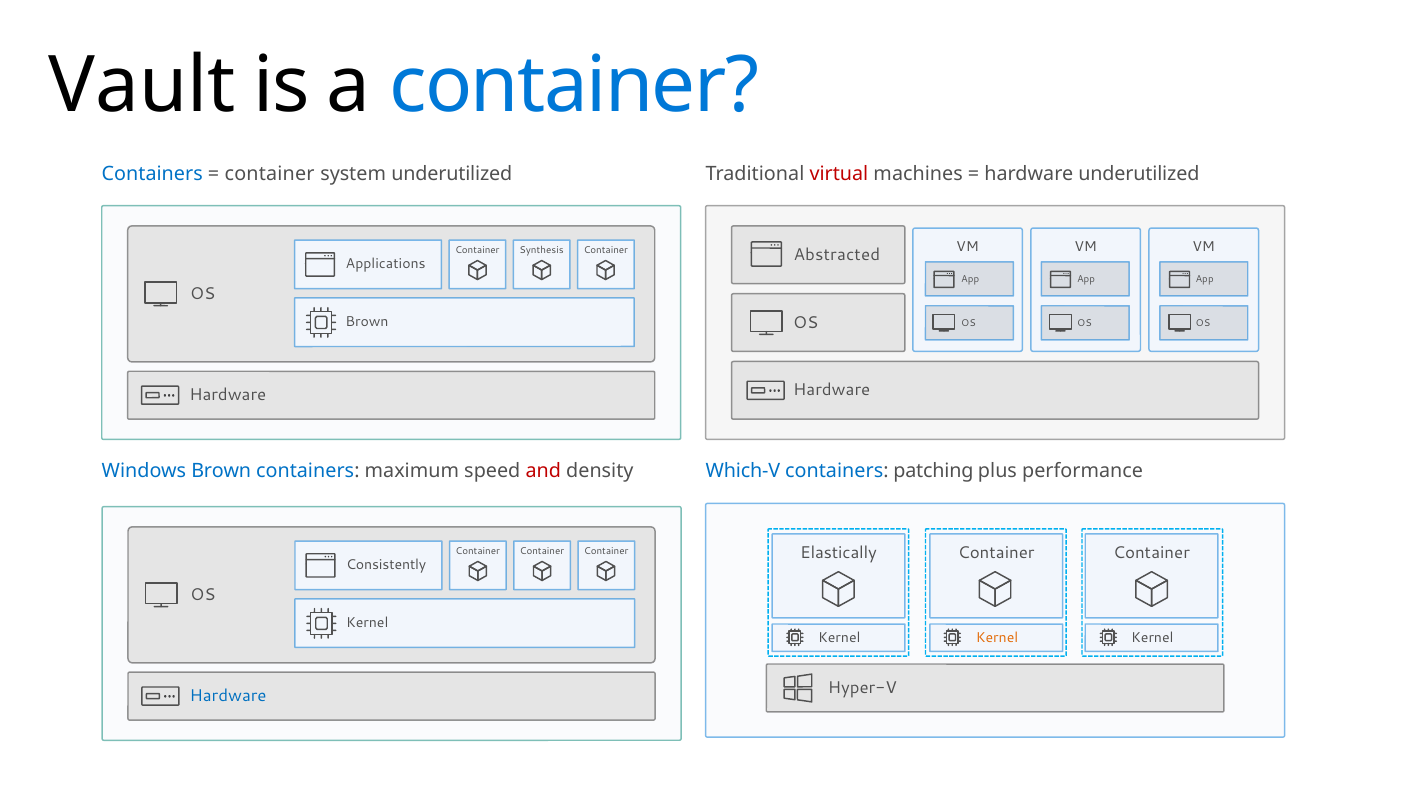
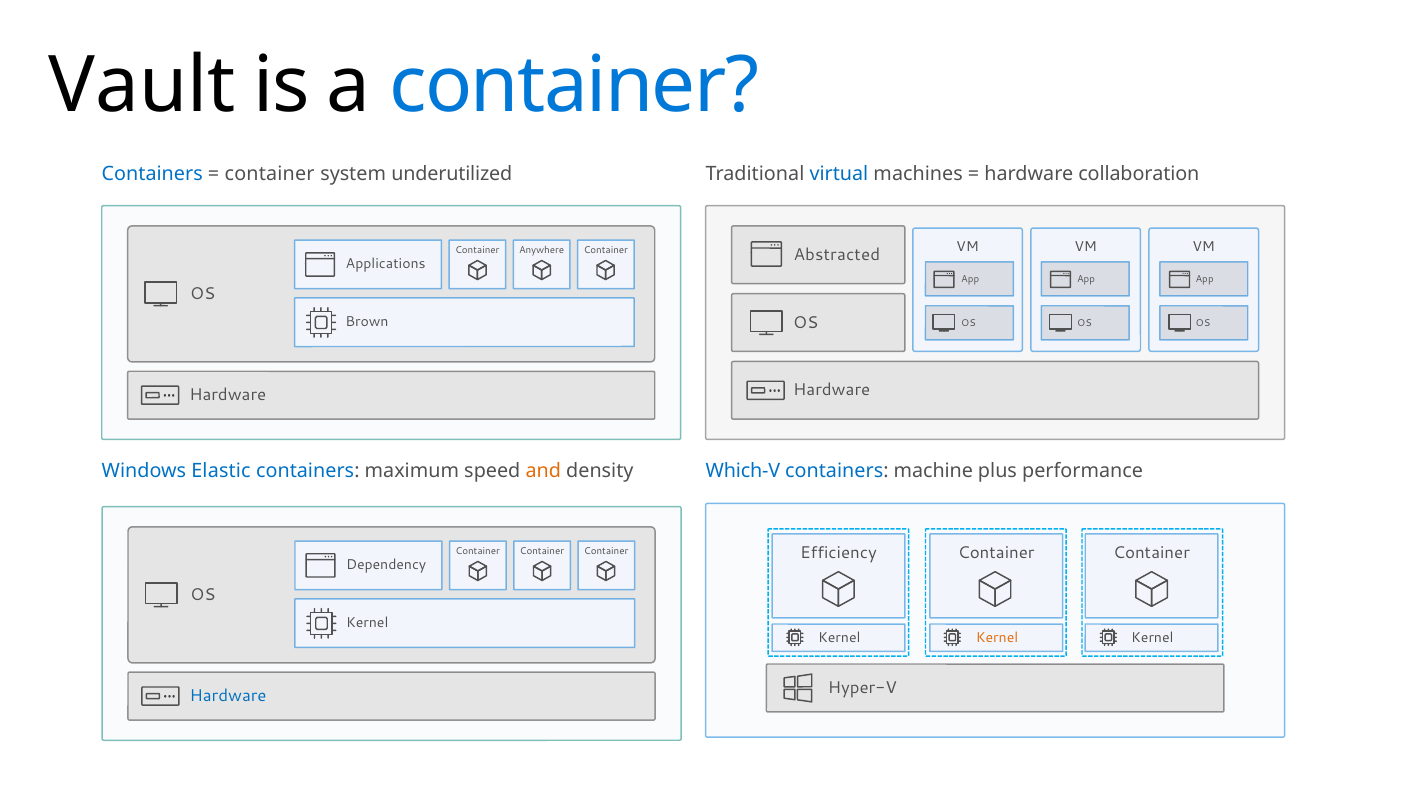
virtual colour: red -> blue (839, 173)
hardware underutilized: underutilized -> collaboration (1139, 173)
Synthesis: Synthesis -> Anywhere (542, 250)
Windows Brown: Brown -> Elastic (221, 471)
and colour: red -> orange (543, 471)
patching: patching -> machine (933, 471)
Elastically: Elastically -> Efficiency (838, 553)
Consistently: Consistently -> Dependency (386, 565)
